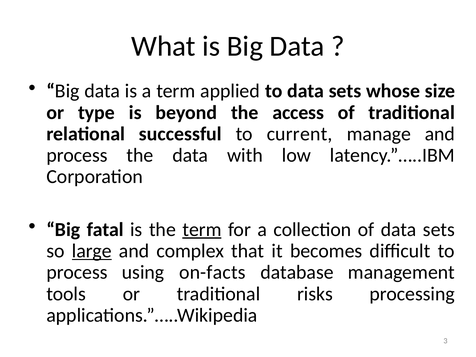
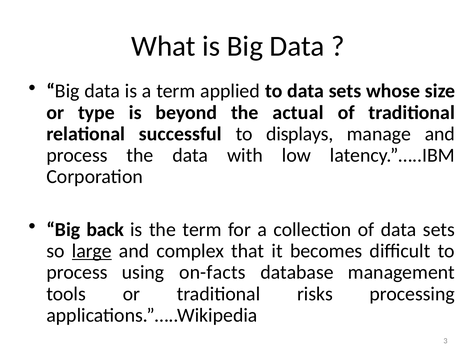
access: access -> actual (298, 112)
current: current -> displays (300, 134)
fatal: fatal -> back (105, 230)
term underline: present -> none (202, 230)
